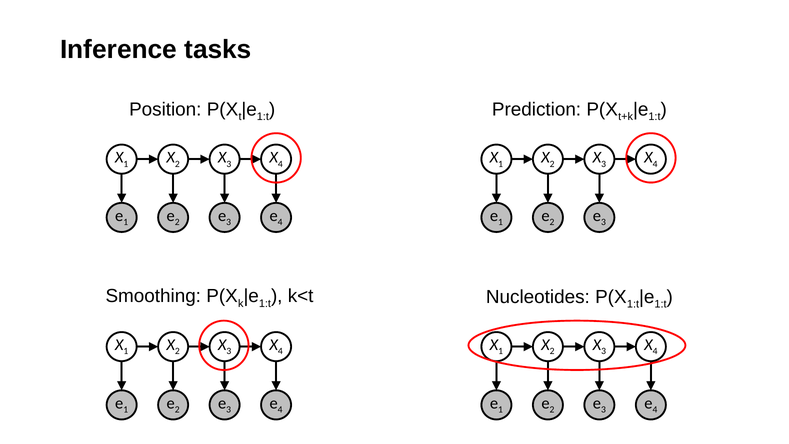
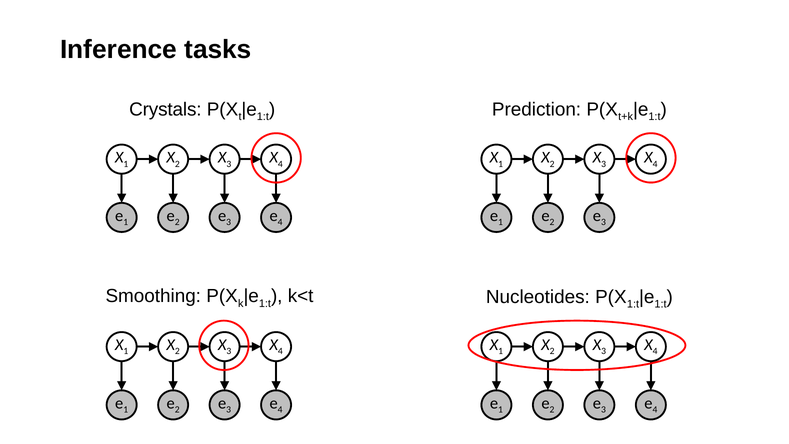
Position: Position -> Crystals (165, 109)
